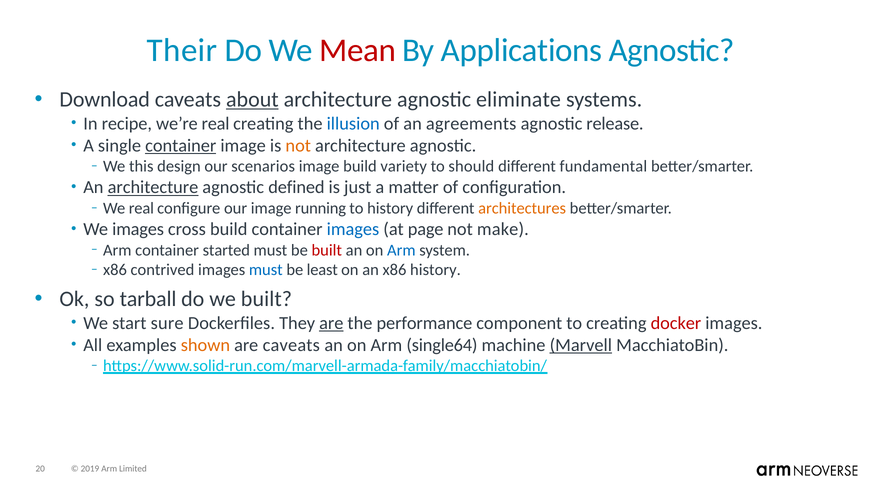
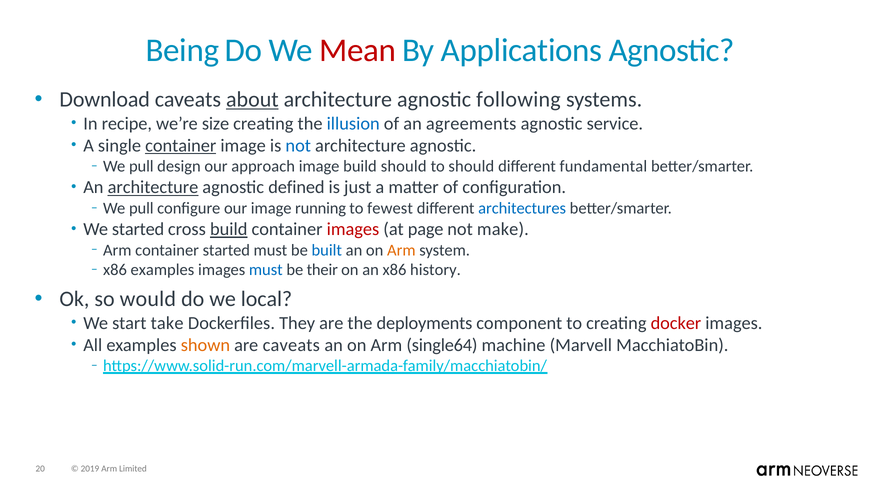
Their: Their -> Being (182, 50)
eliminate: eliminate -> following (518, 99)
we’re real: real -> size (216, 123)
release: release -> service (615, 123)
not colour: orange -> blue (298, 145)
this: this -> pull (141, 166)
scenarios: scenarios -> approach (263, 166)
build variety: variety -> should (404, 166)
real: real -> pull (141, 208)
to history: history -> fewest (390, 208)
architectures colour: orange -> blue (522, 208)
We images: images -> started (138, 229)
build underline: none -> present (229, 229)
images colour: blue -> red (353, 229)
built colour: red -> blue (327, 250)
Arm colour: blue -> orange (401, 250)
x86 contrived: contrived -> examples (162, 270)
least: least -> their (322, 270)
tarball: tarball -> would (148, 299)
we built: built -> local (267, 299)
sure: sure -> take (167, 323)
are underline: present -> none (331, 323)
performance: performance -> deployments (424, 323)
Marvell underline: present -> none (581, 345)
